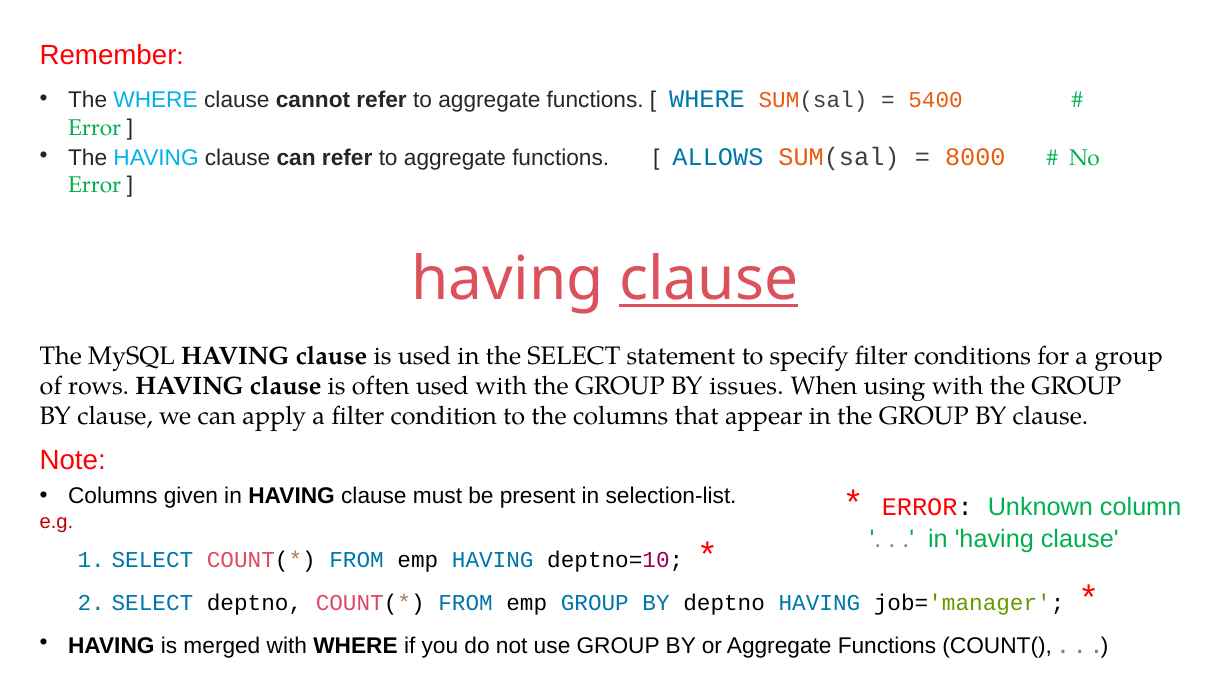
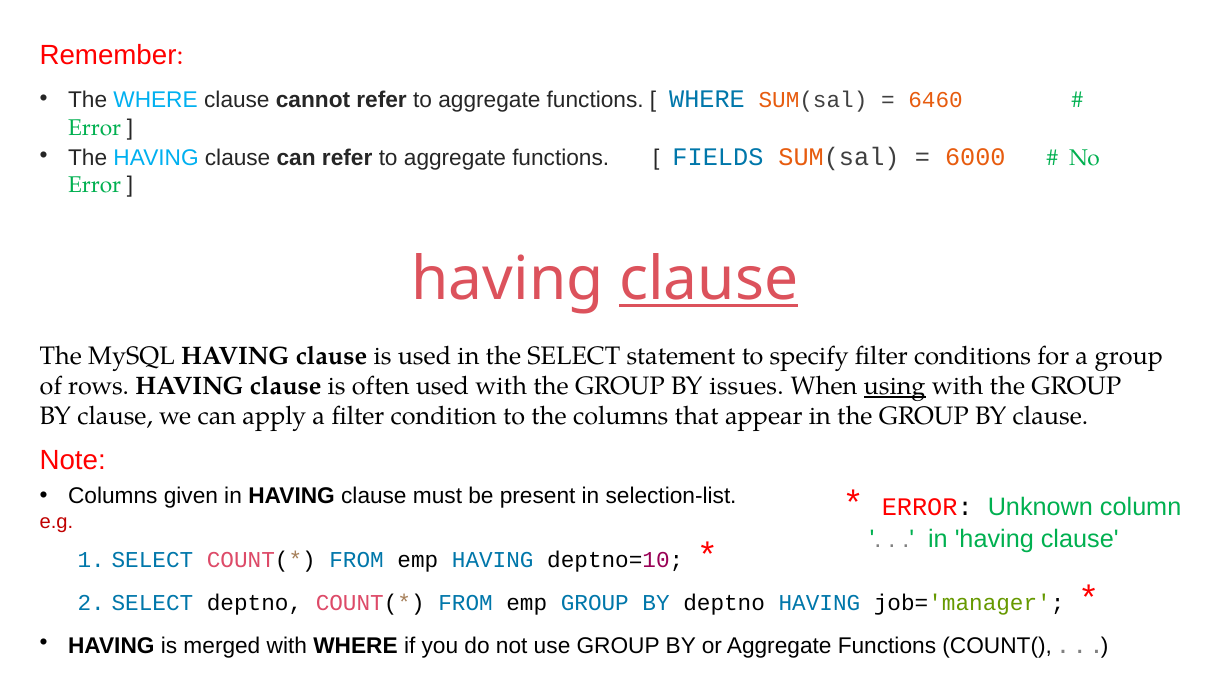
5400: 5400 -> 6460 (936, 100)
ALLOWS: ALLOWS -> FIELDS (718, 157)
8000: 8000 -> 6000 (975, 157)
using underline: none -> present (895, 386)
